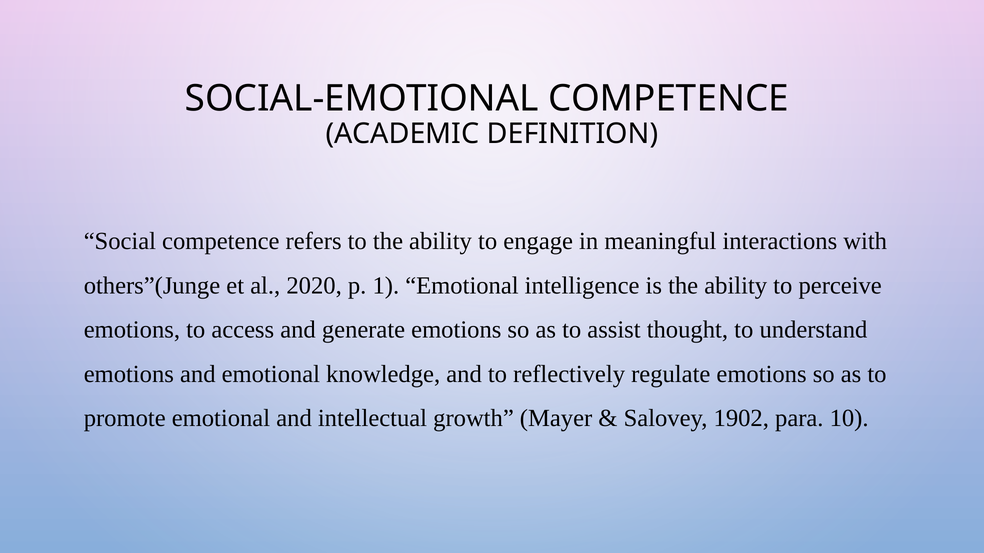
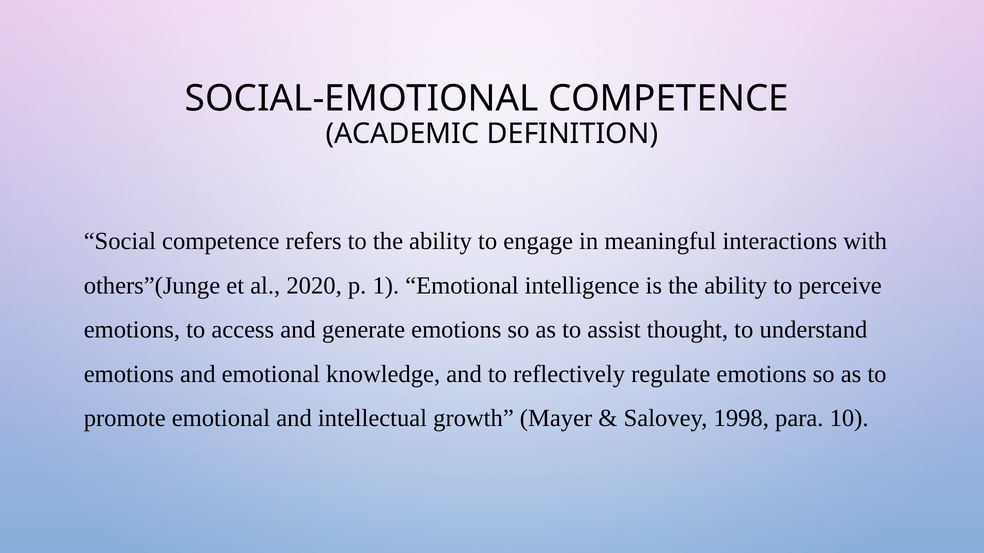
1902: 1902 -> 1998 (741, 419)
